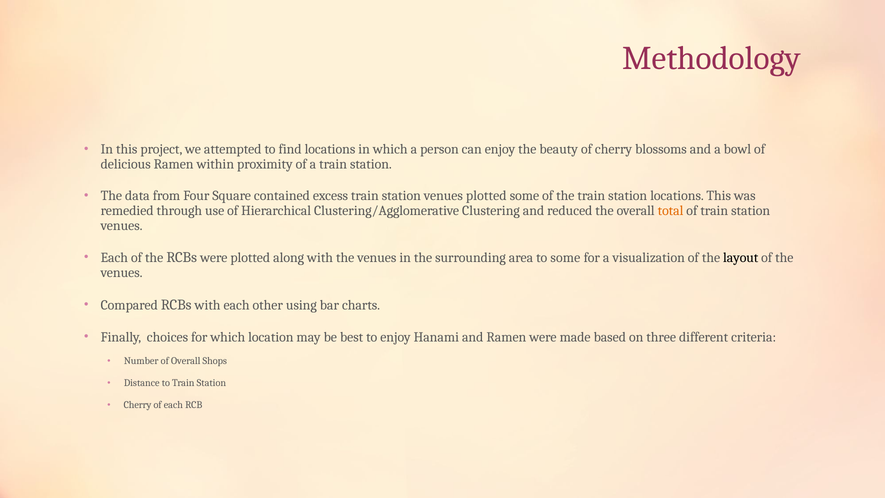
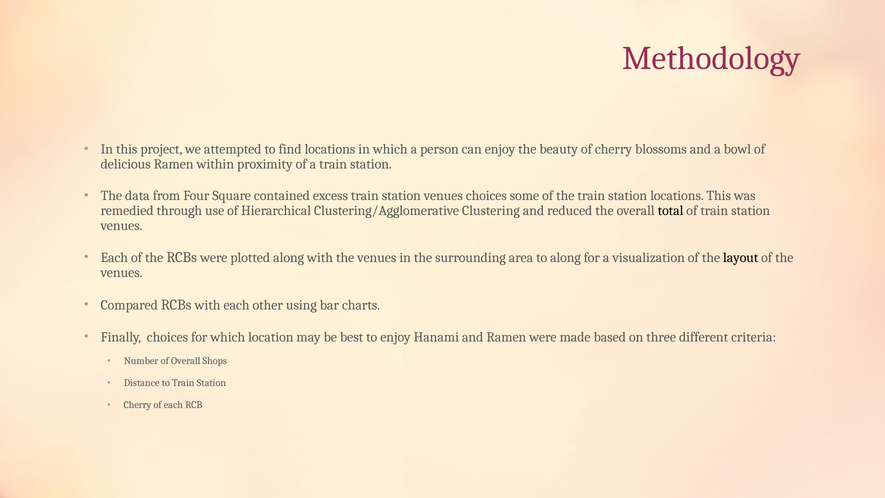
venues plotted: plotted -> choices (486, 195)
total colour: orange -> black (671, 210)
to some: some -> along (565, 258)
